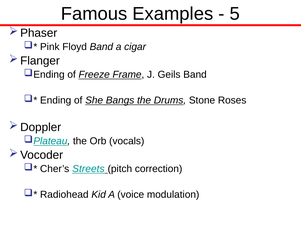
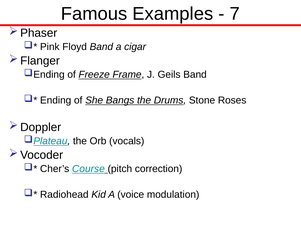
5: 5 -> 7 (235, 14)
Streets: Streets -> Course (88, 169)
